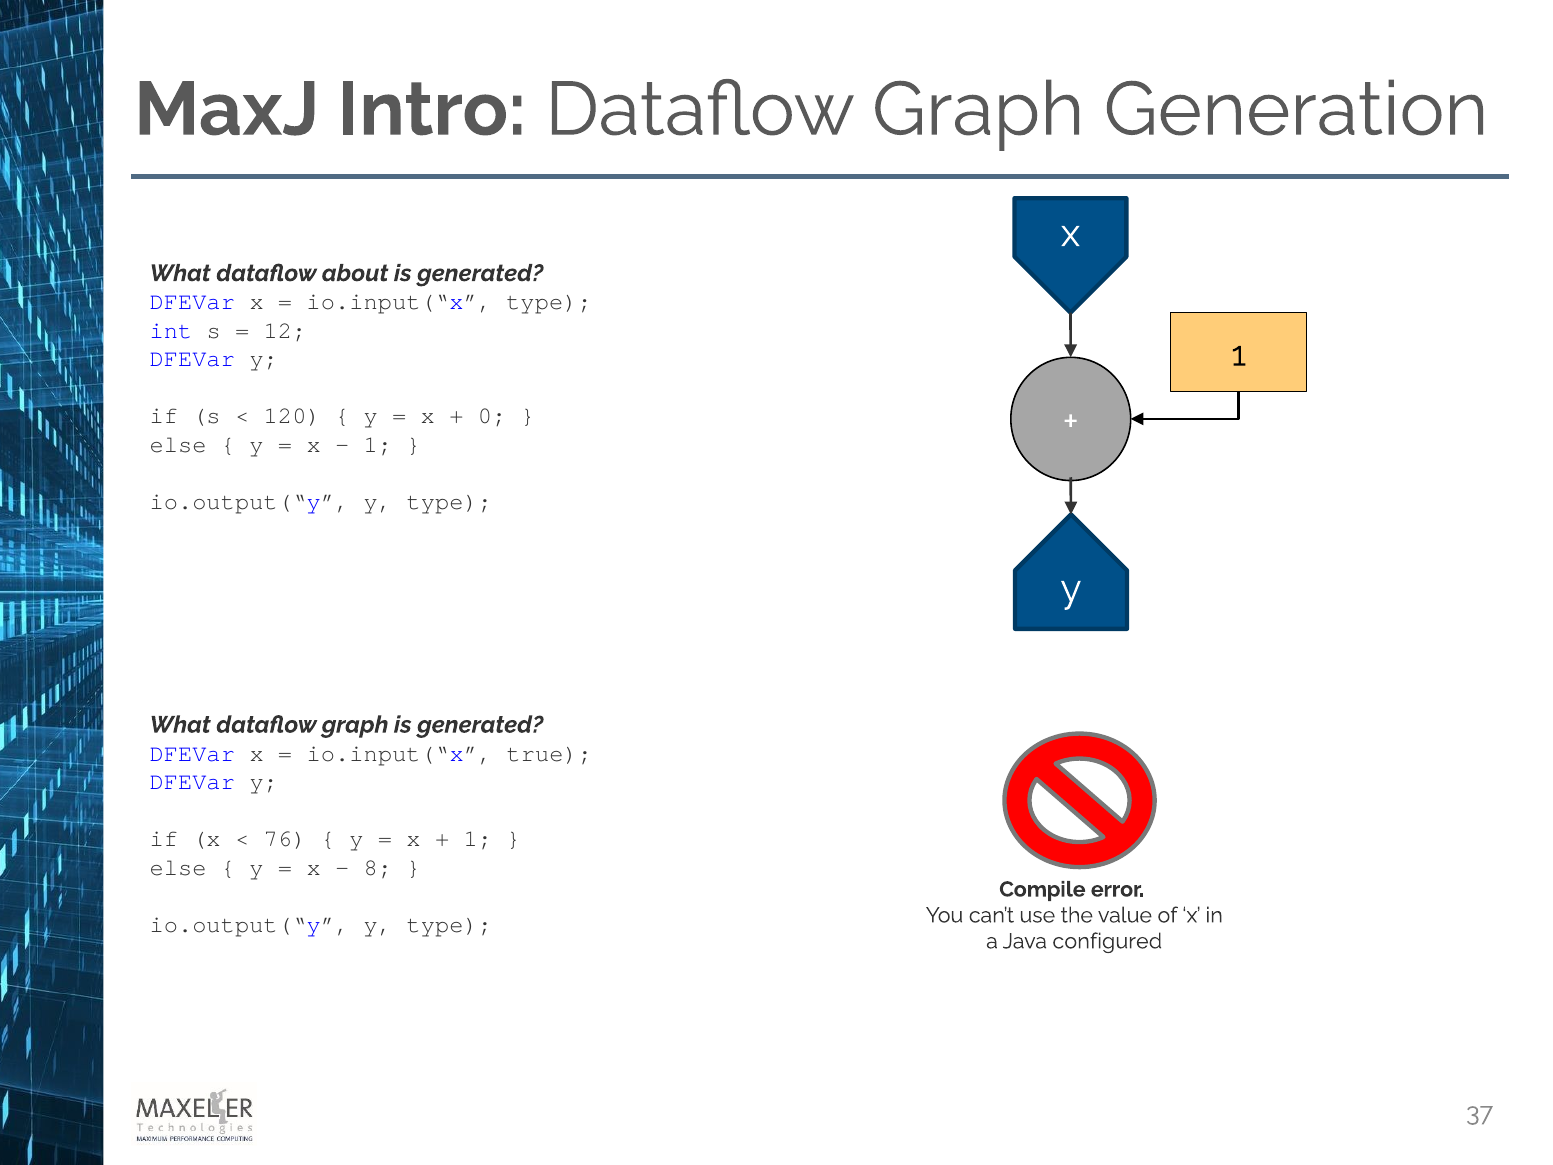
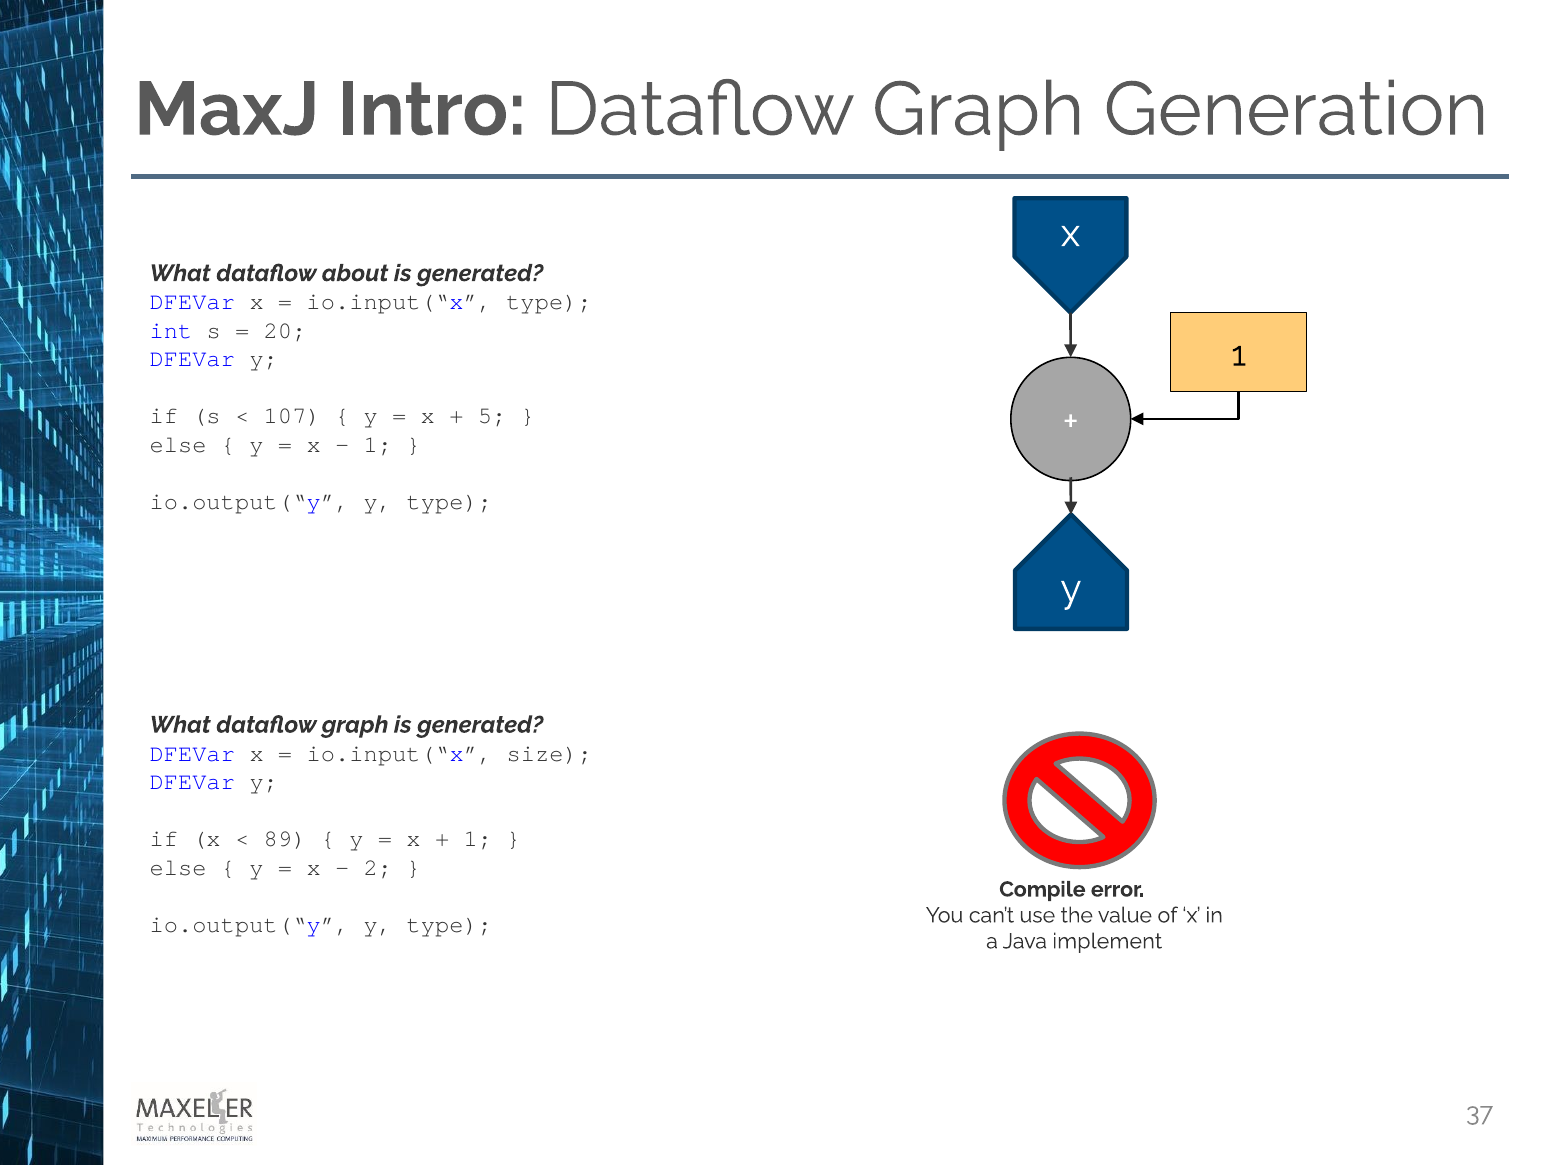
12: 12 -> 20 (285, 330)
120: 120 -> 107 (292, 416)
0: 0 -> 5 (492, 416)
true: true -> size (549, 753)
76: 76 -> 89 (285, 839)
8: 8 -> 2 (378, 867)
configured: configured -> implement (1107, 941)
